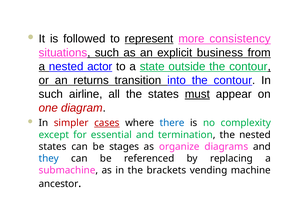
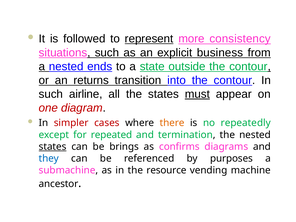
actor: actor -> ends (100, 66)
cases underline: present -> none (107, 123)
there colour: blue -> orange (172, 123)
complexity: complexity -> repeatedly (246, 123)
essential: essential -> repeated (111, 135)
states underline: none -> present (53, 147)
stages: stages -> brings (124, 147)
organize: organize -> confirms (179, 147)
replacing: replacing -> purposes (231, 158)
brackets: brackets -> resource (166, 170)
